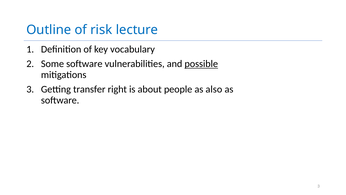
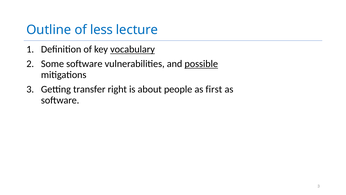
risk: risk -> less (101, 30)
vocabulary underline: none -> present (133, 49)
also: also -> first (214, 89)
